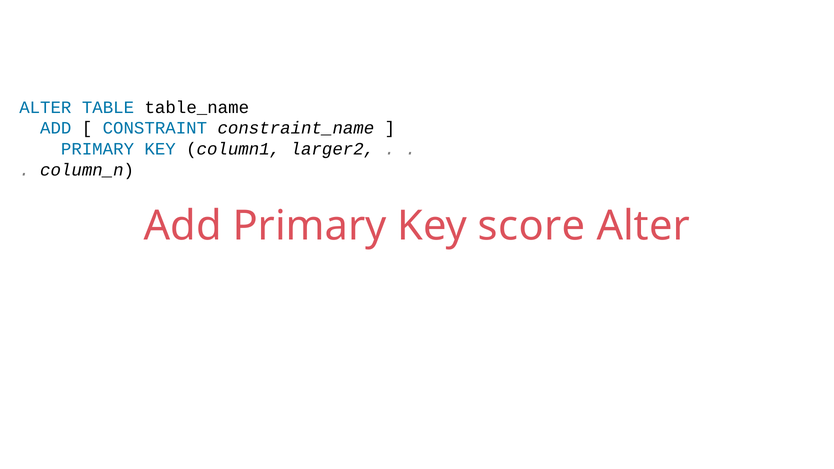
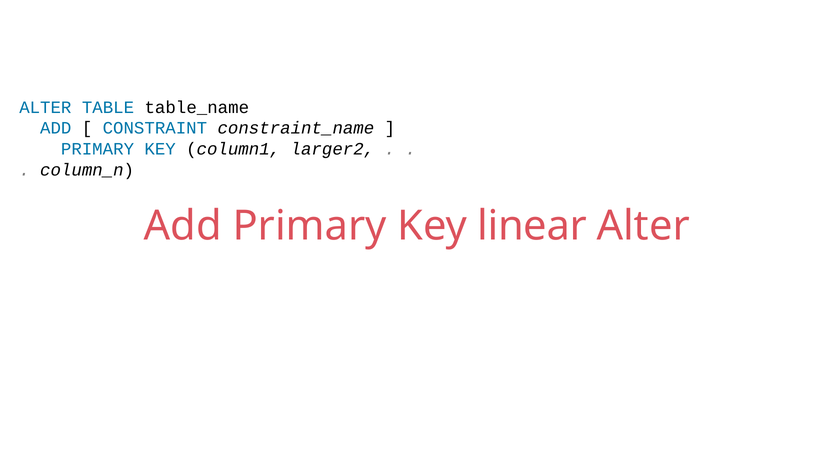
score: score -> linear (532, 226)
